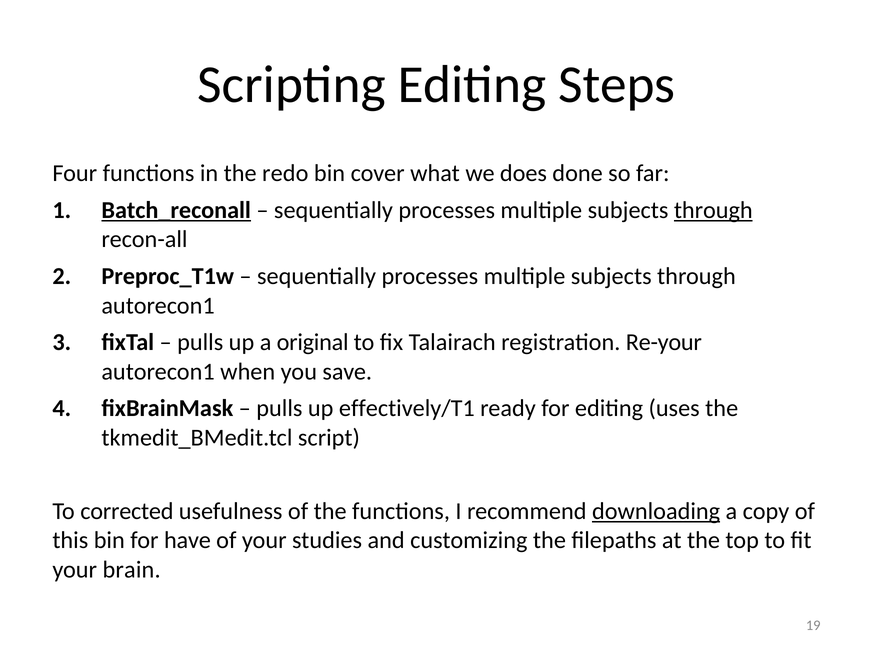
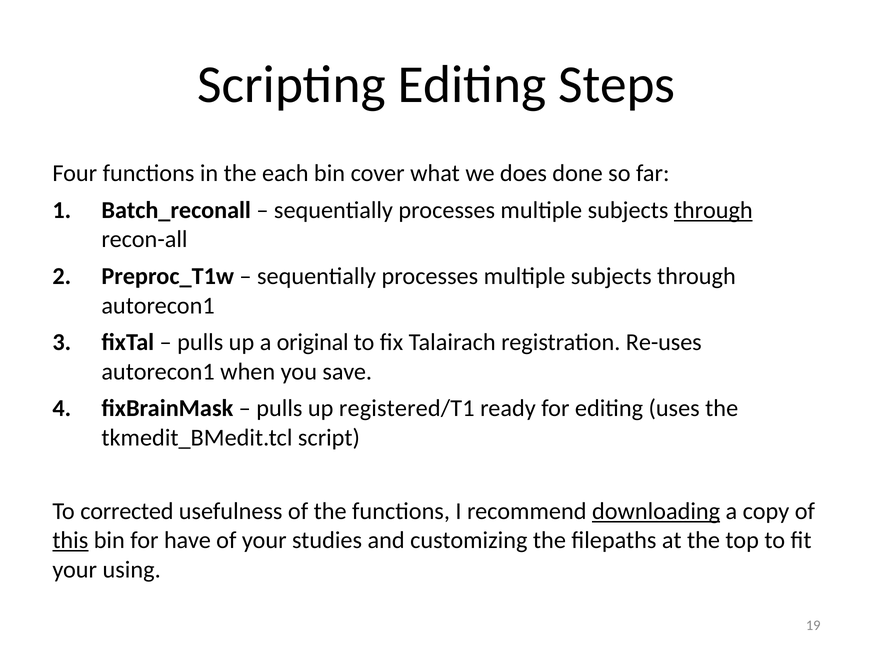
redo: redo -> each (285, 173)
Batch_reconall underline: present -> none (176, 210)
Re-your: Re-your -> Re-uses (664, 342)
effectively/T1: effectively/T1 -> registered/T1 (407, 408)
this underline: none -> present (70, 540)
brain: brain -> using (132, 569)
